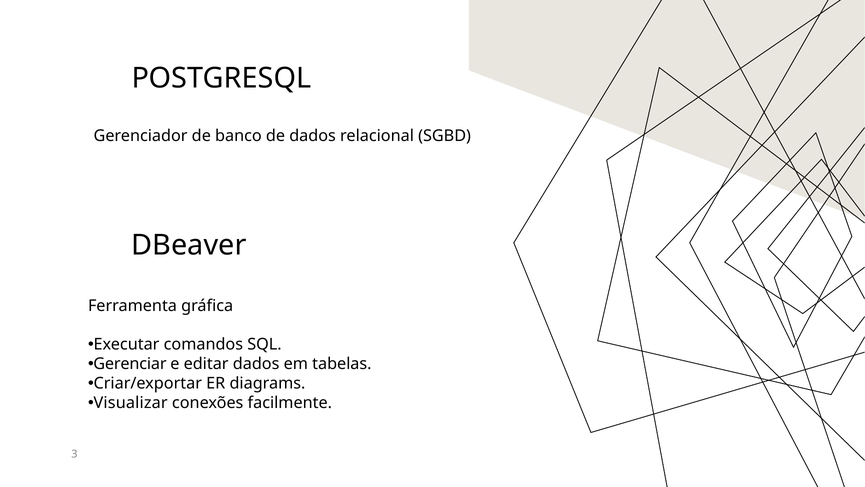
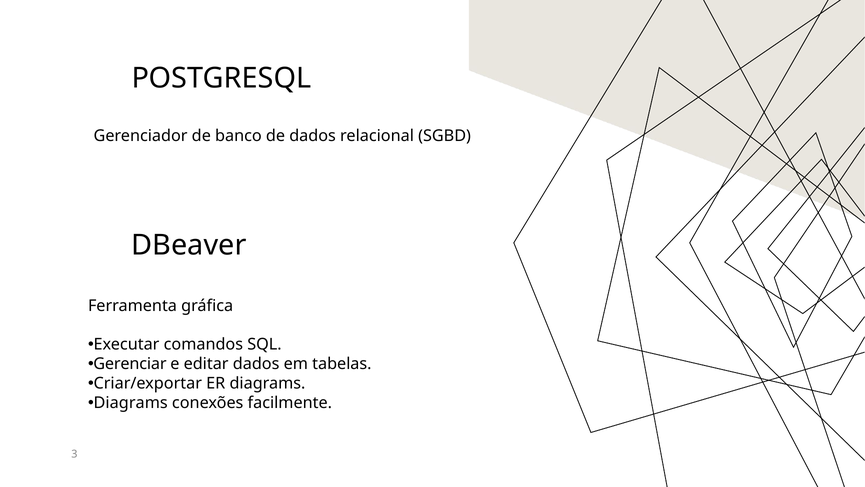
Visualizar: Visualizar -> Diagrams (131, 403)
